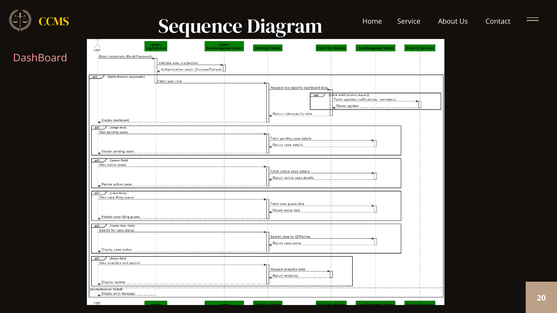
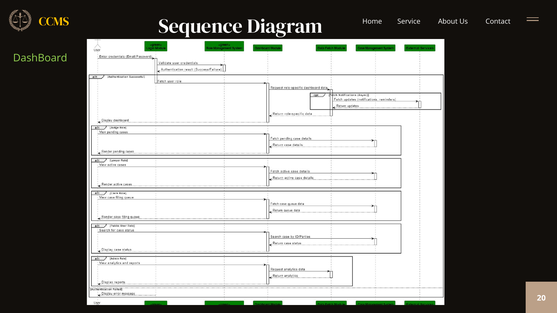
DashBoard colour: pink -> light green (40, 58)
